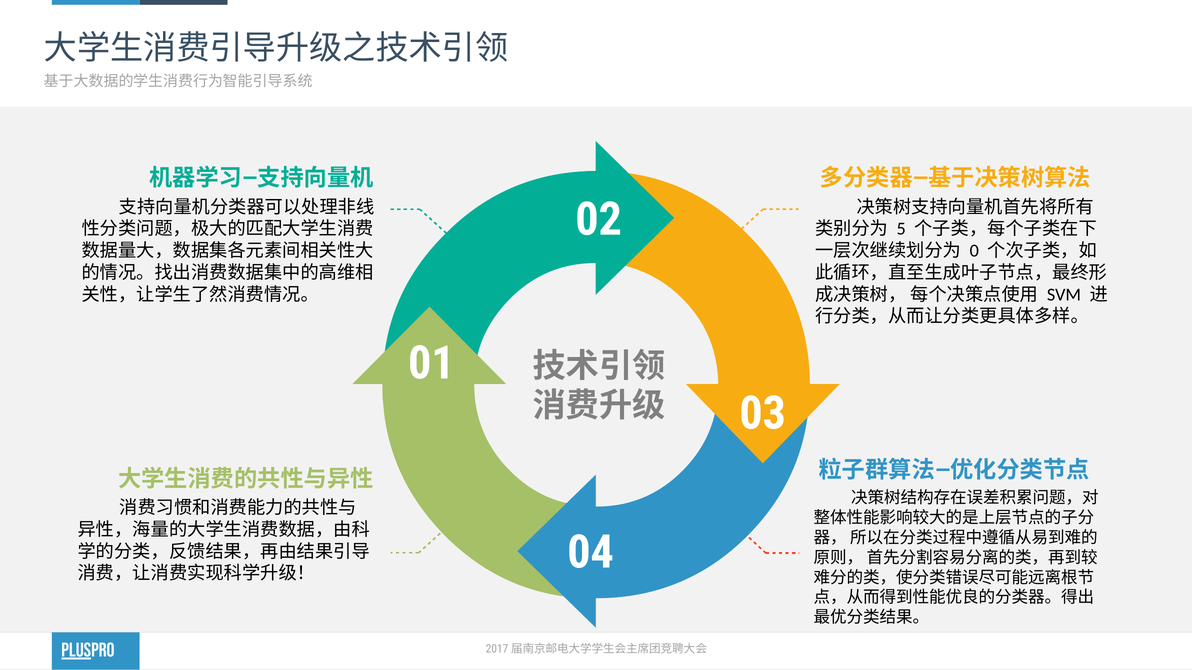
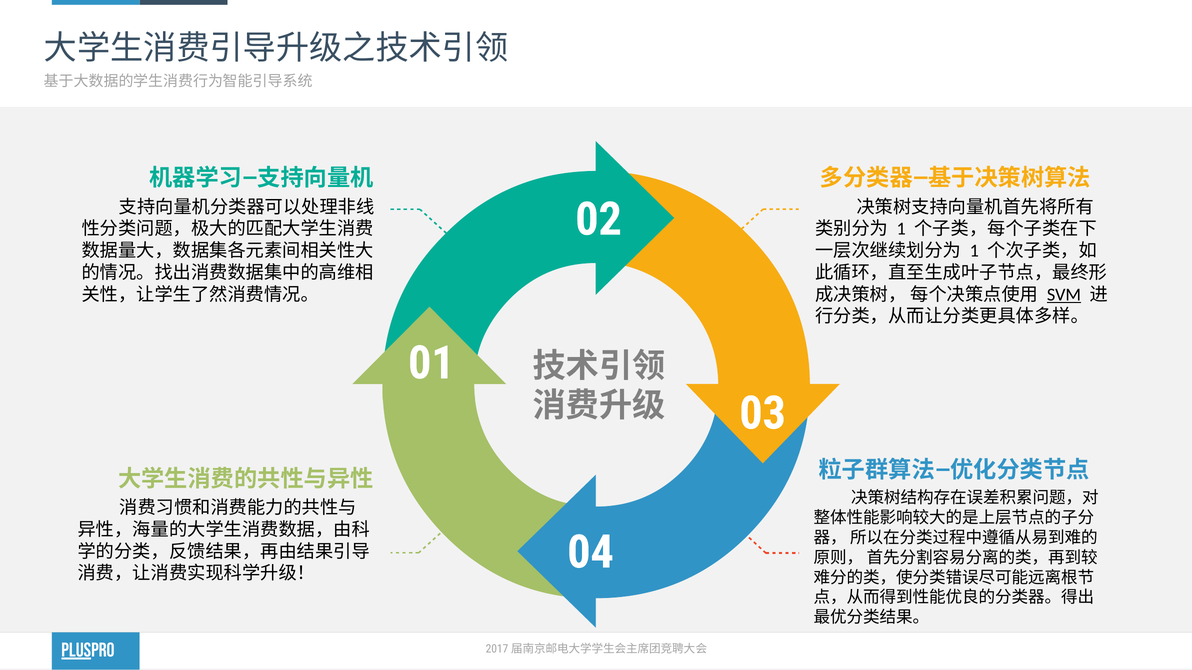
5: 5 -> 1 (901, 229)
0: 0 -> 1 (974, 251)
SVM underline: none -> present (1064, 295)
